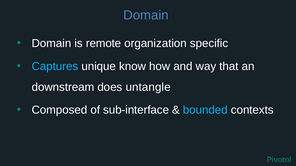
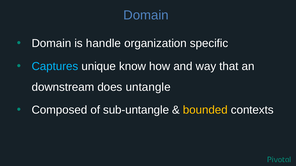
remote: remote -> handle (103, 44)
sub-interface: sub-interface -> sub-untangle (136, 110)
bounded colour: light blue -> yellow (205, 110)
